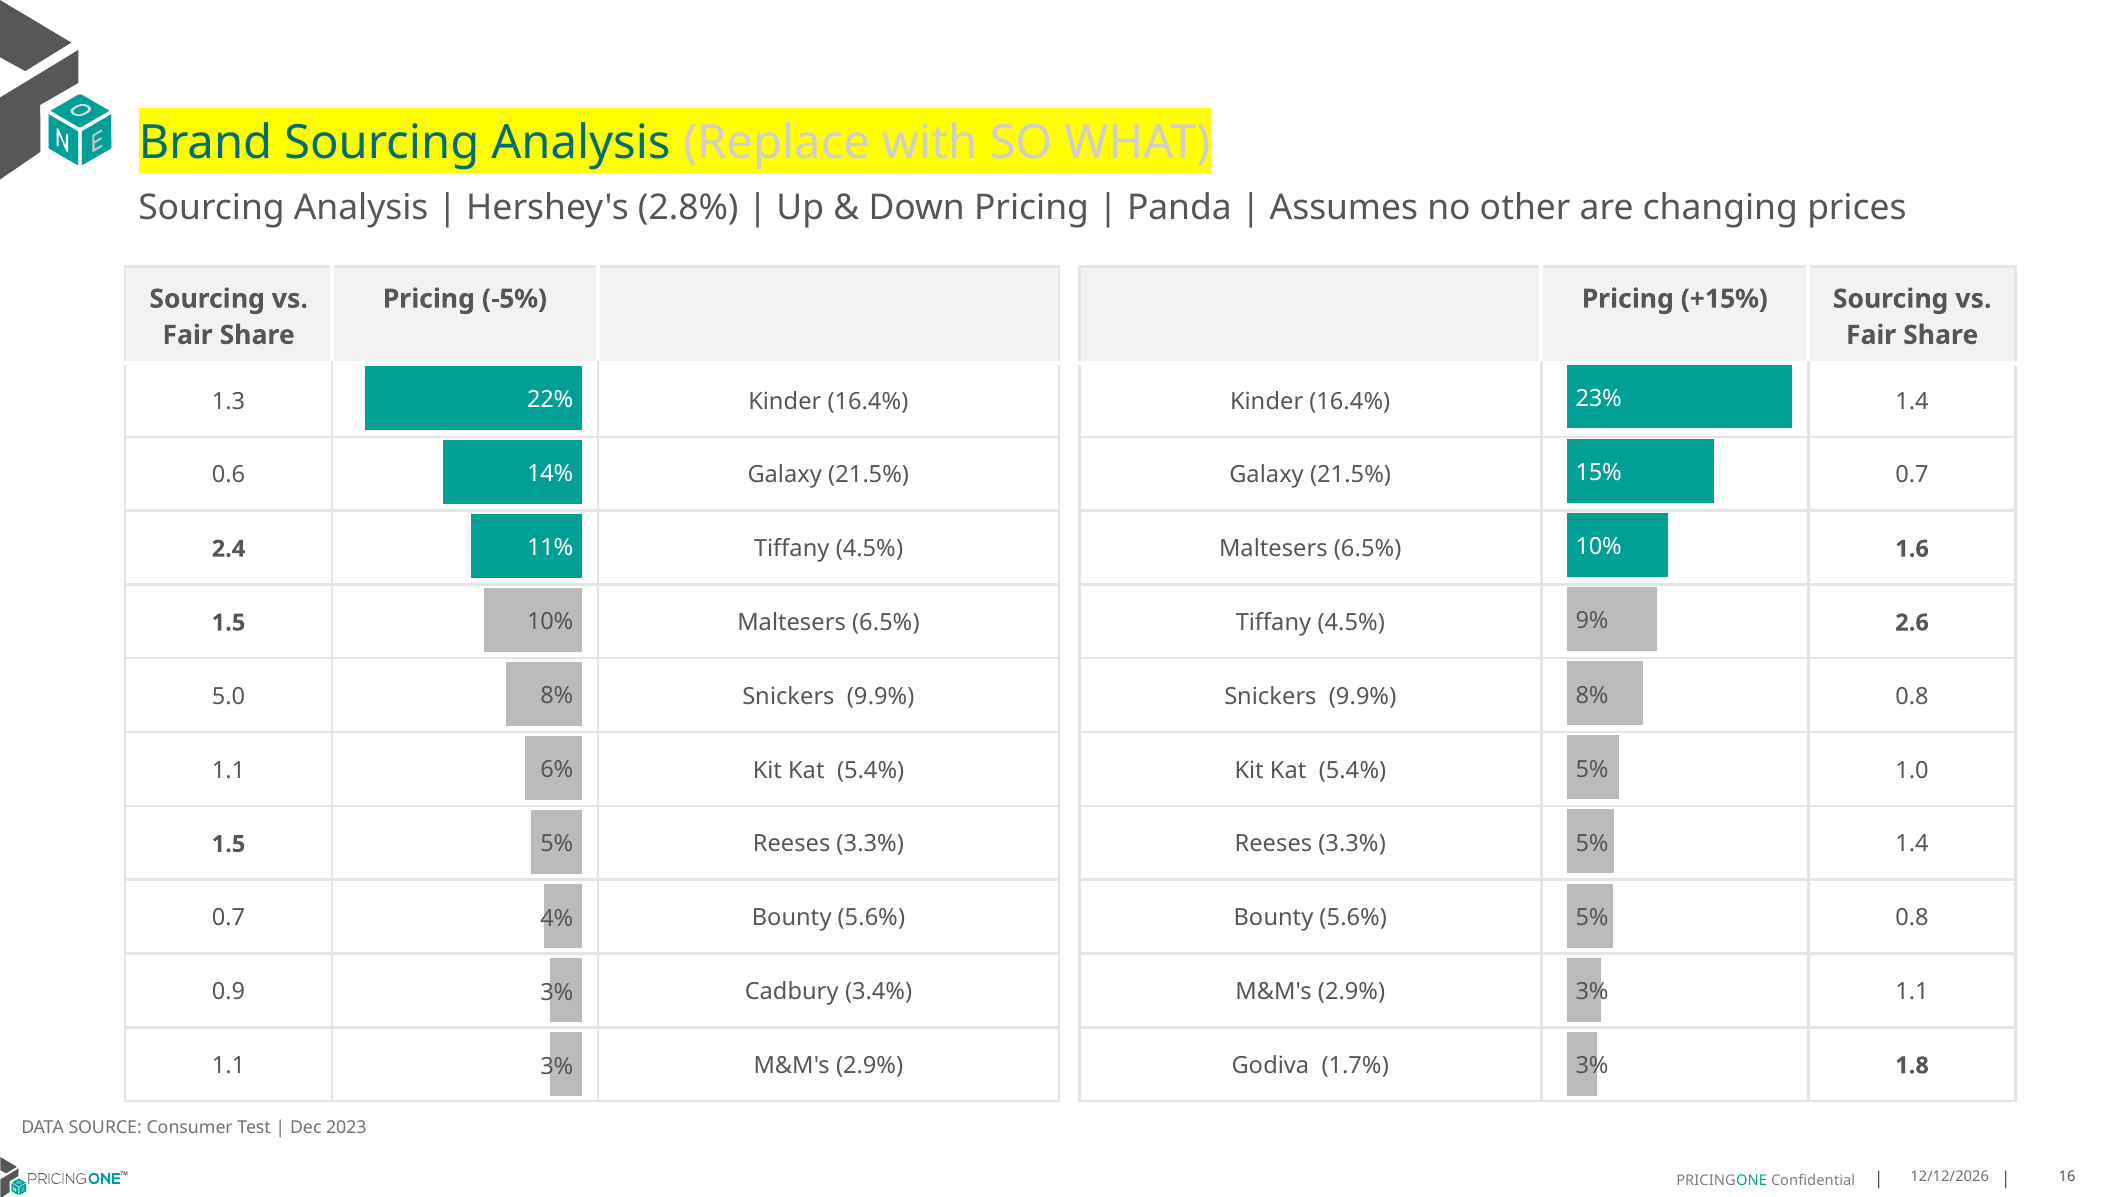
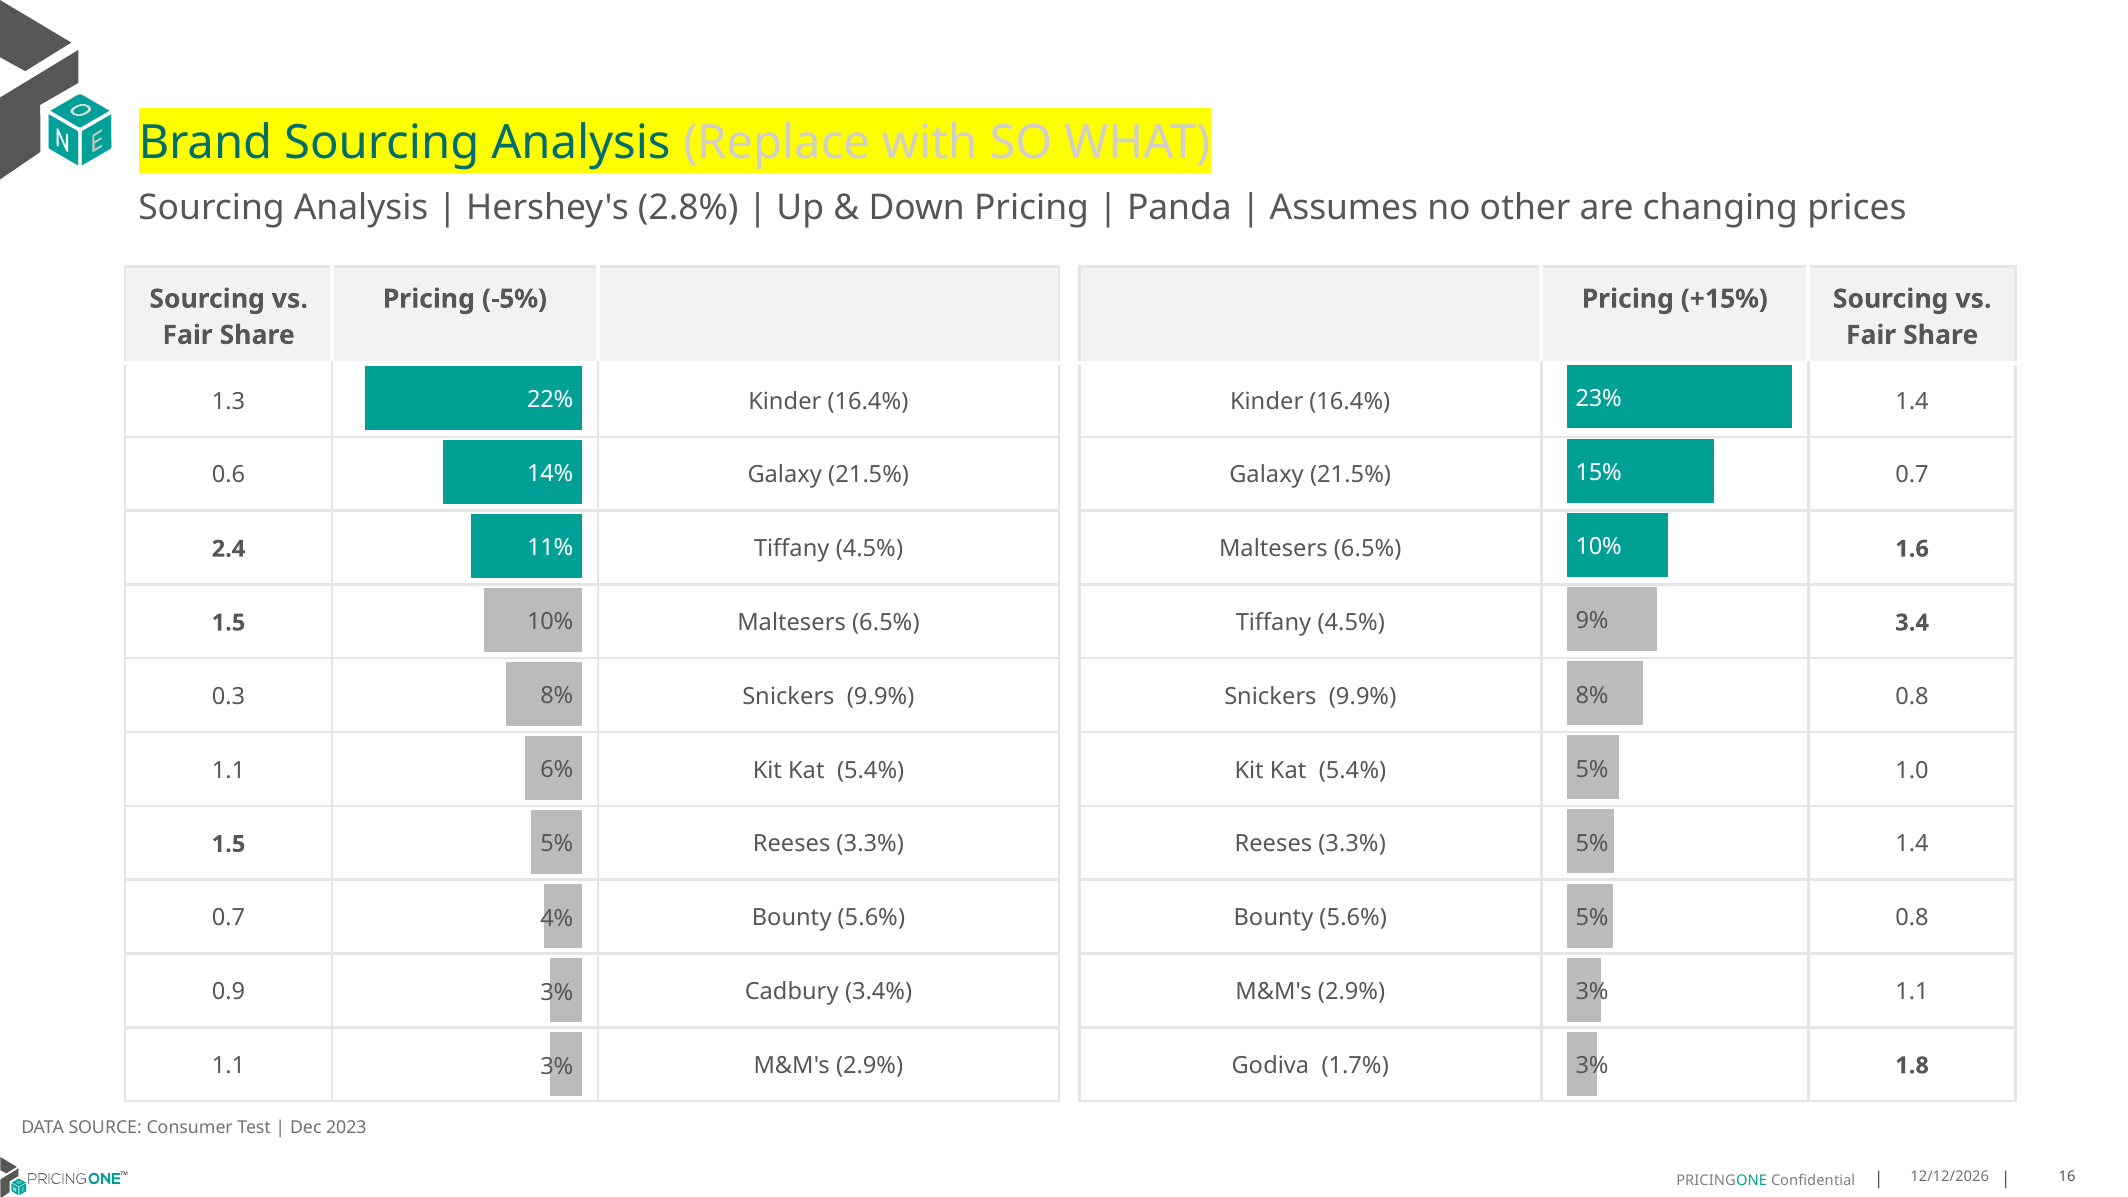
2.6: 2.6 -> 3.4 (1912, 623)
5.0: 5.0 -> 0.3 (229, 697)
